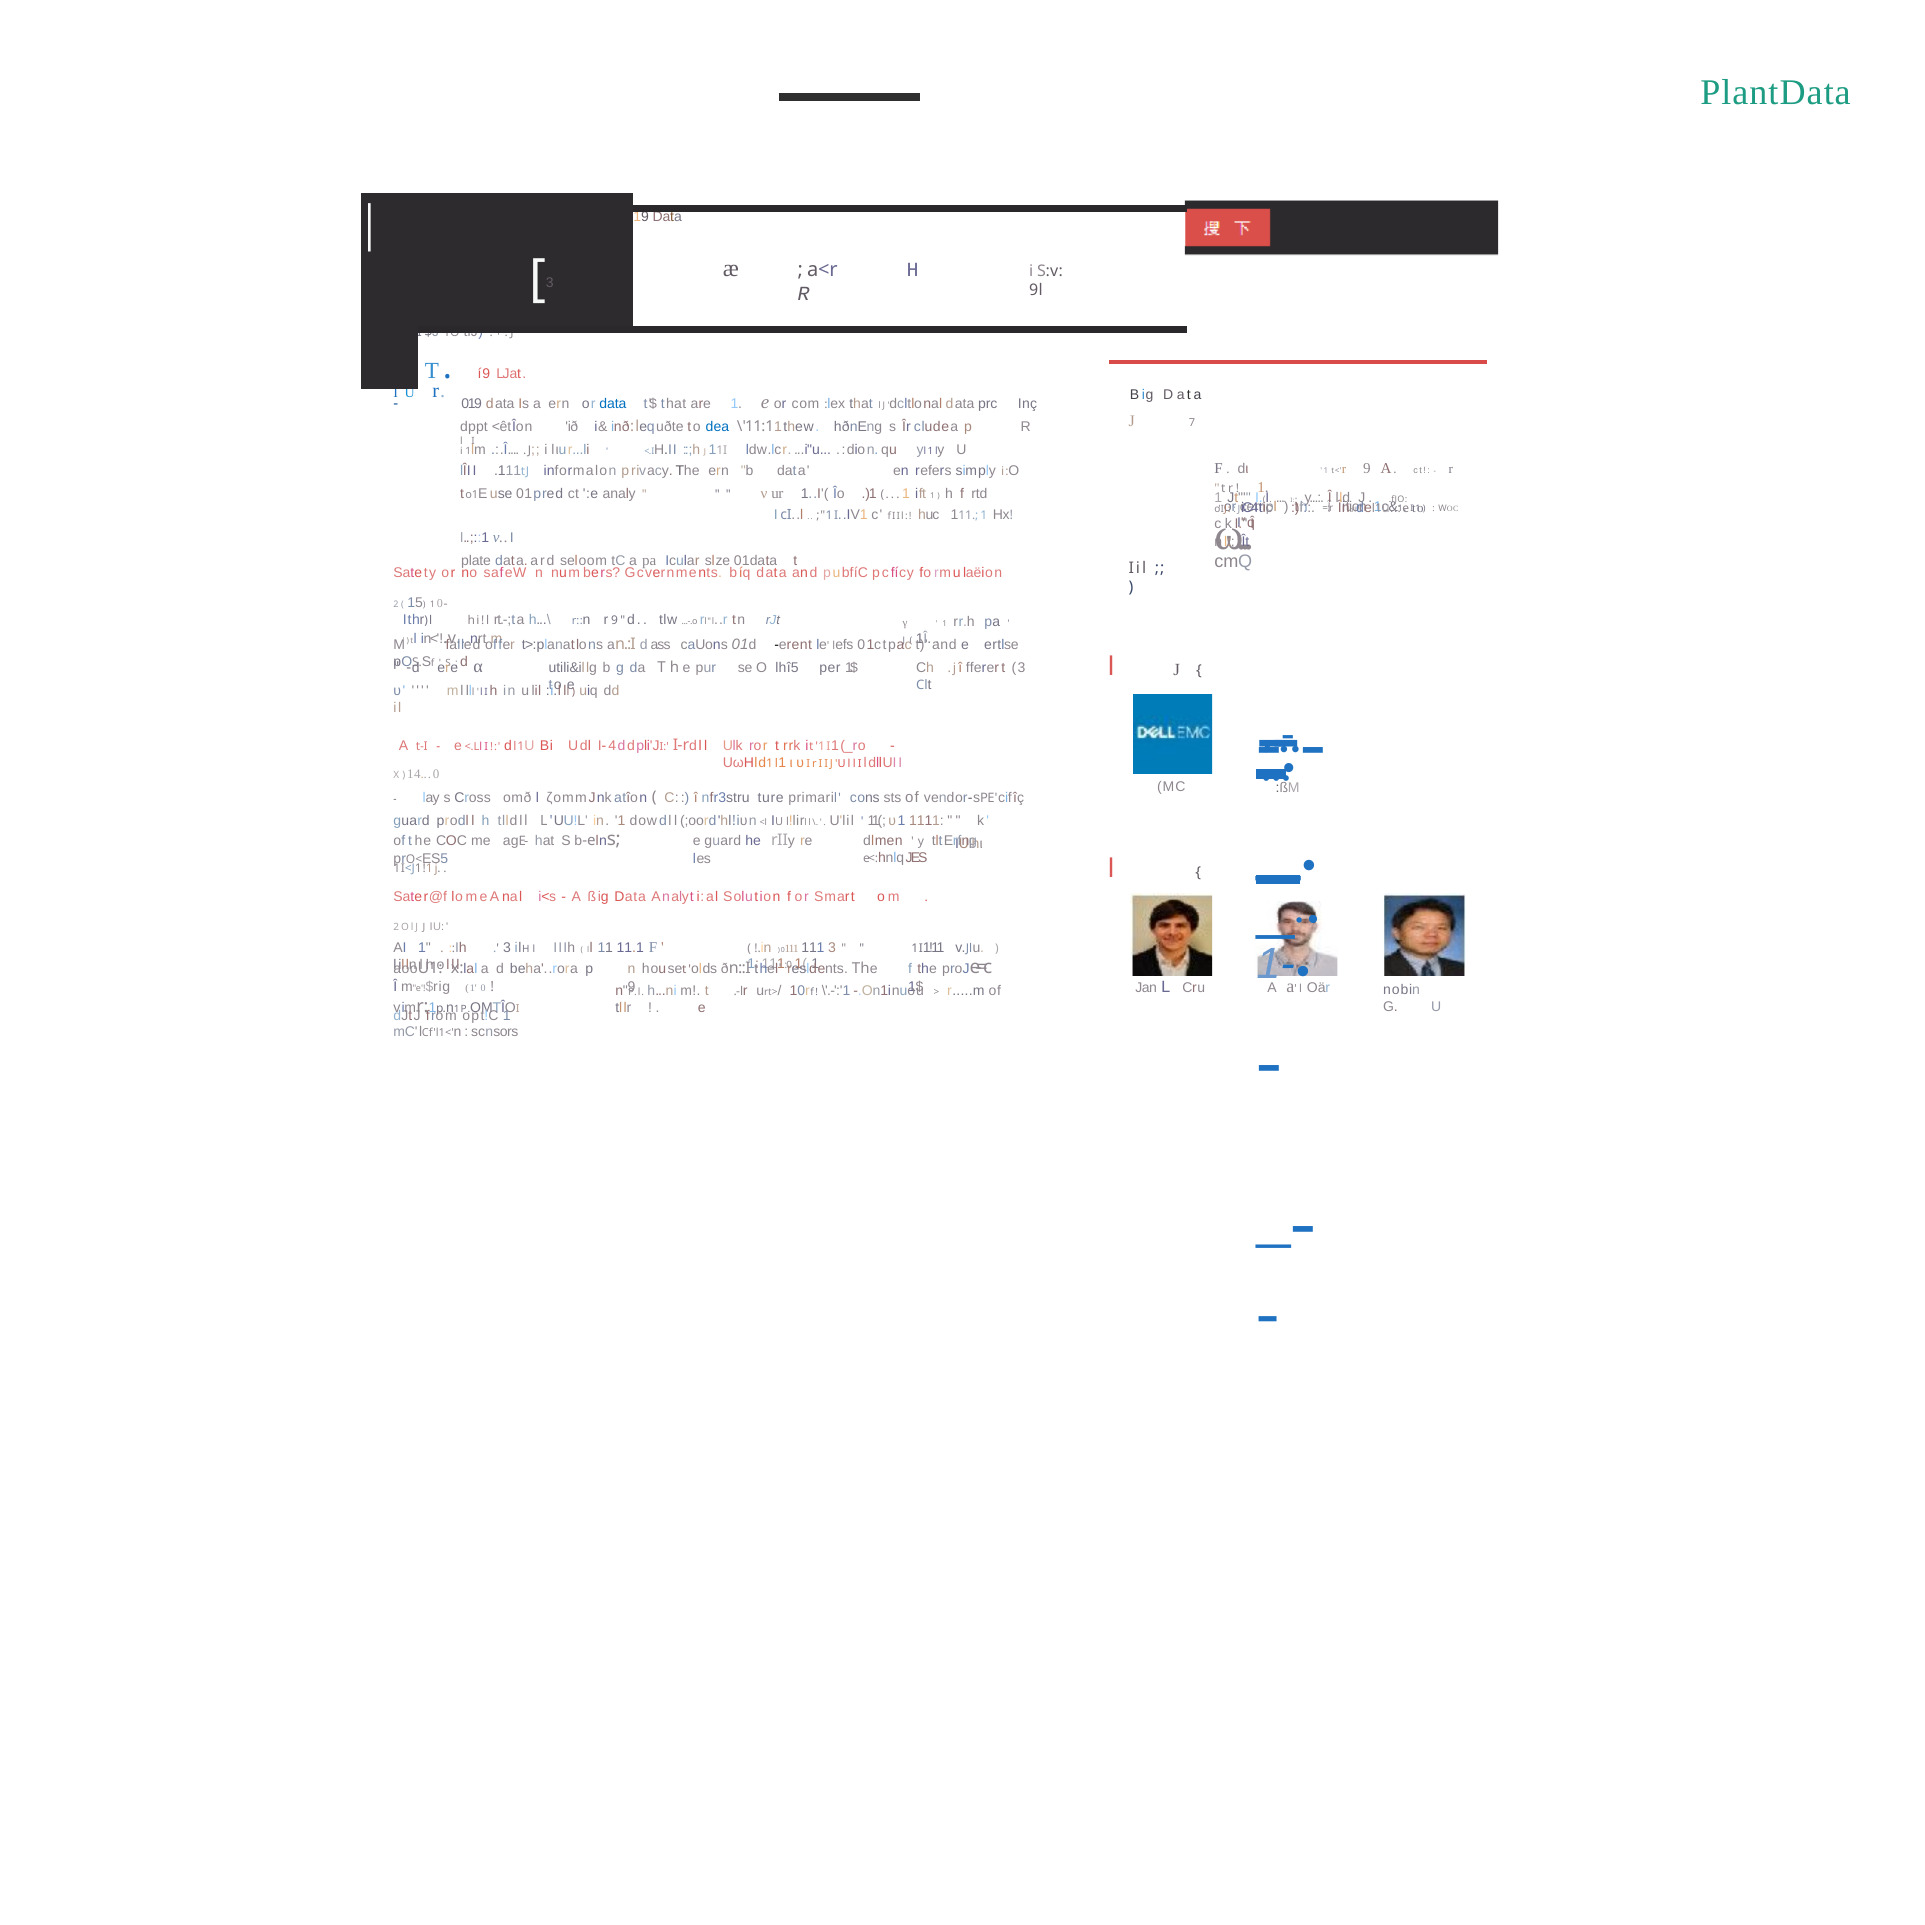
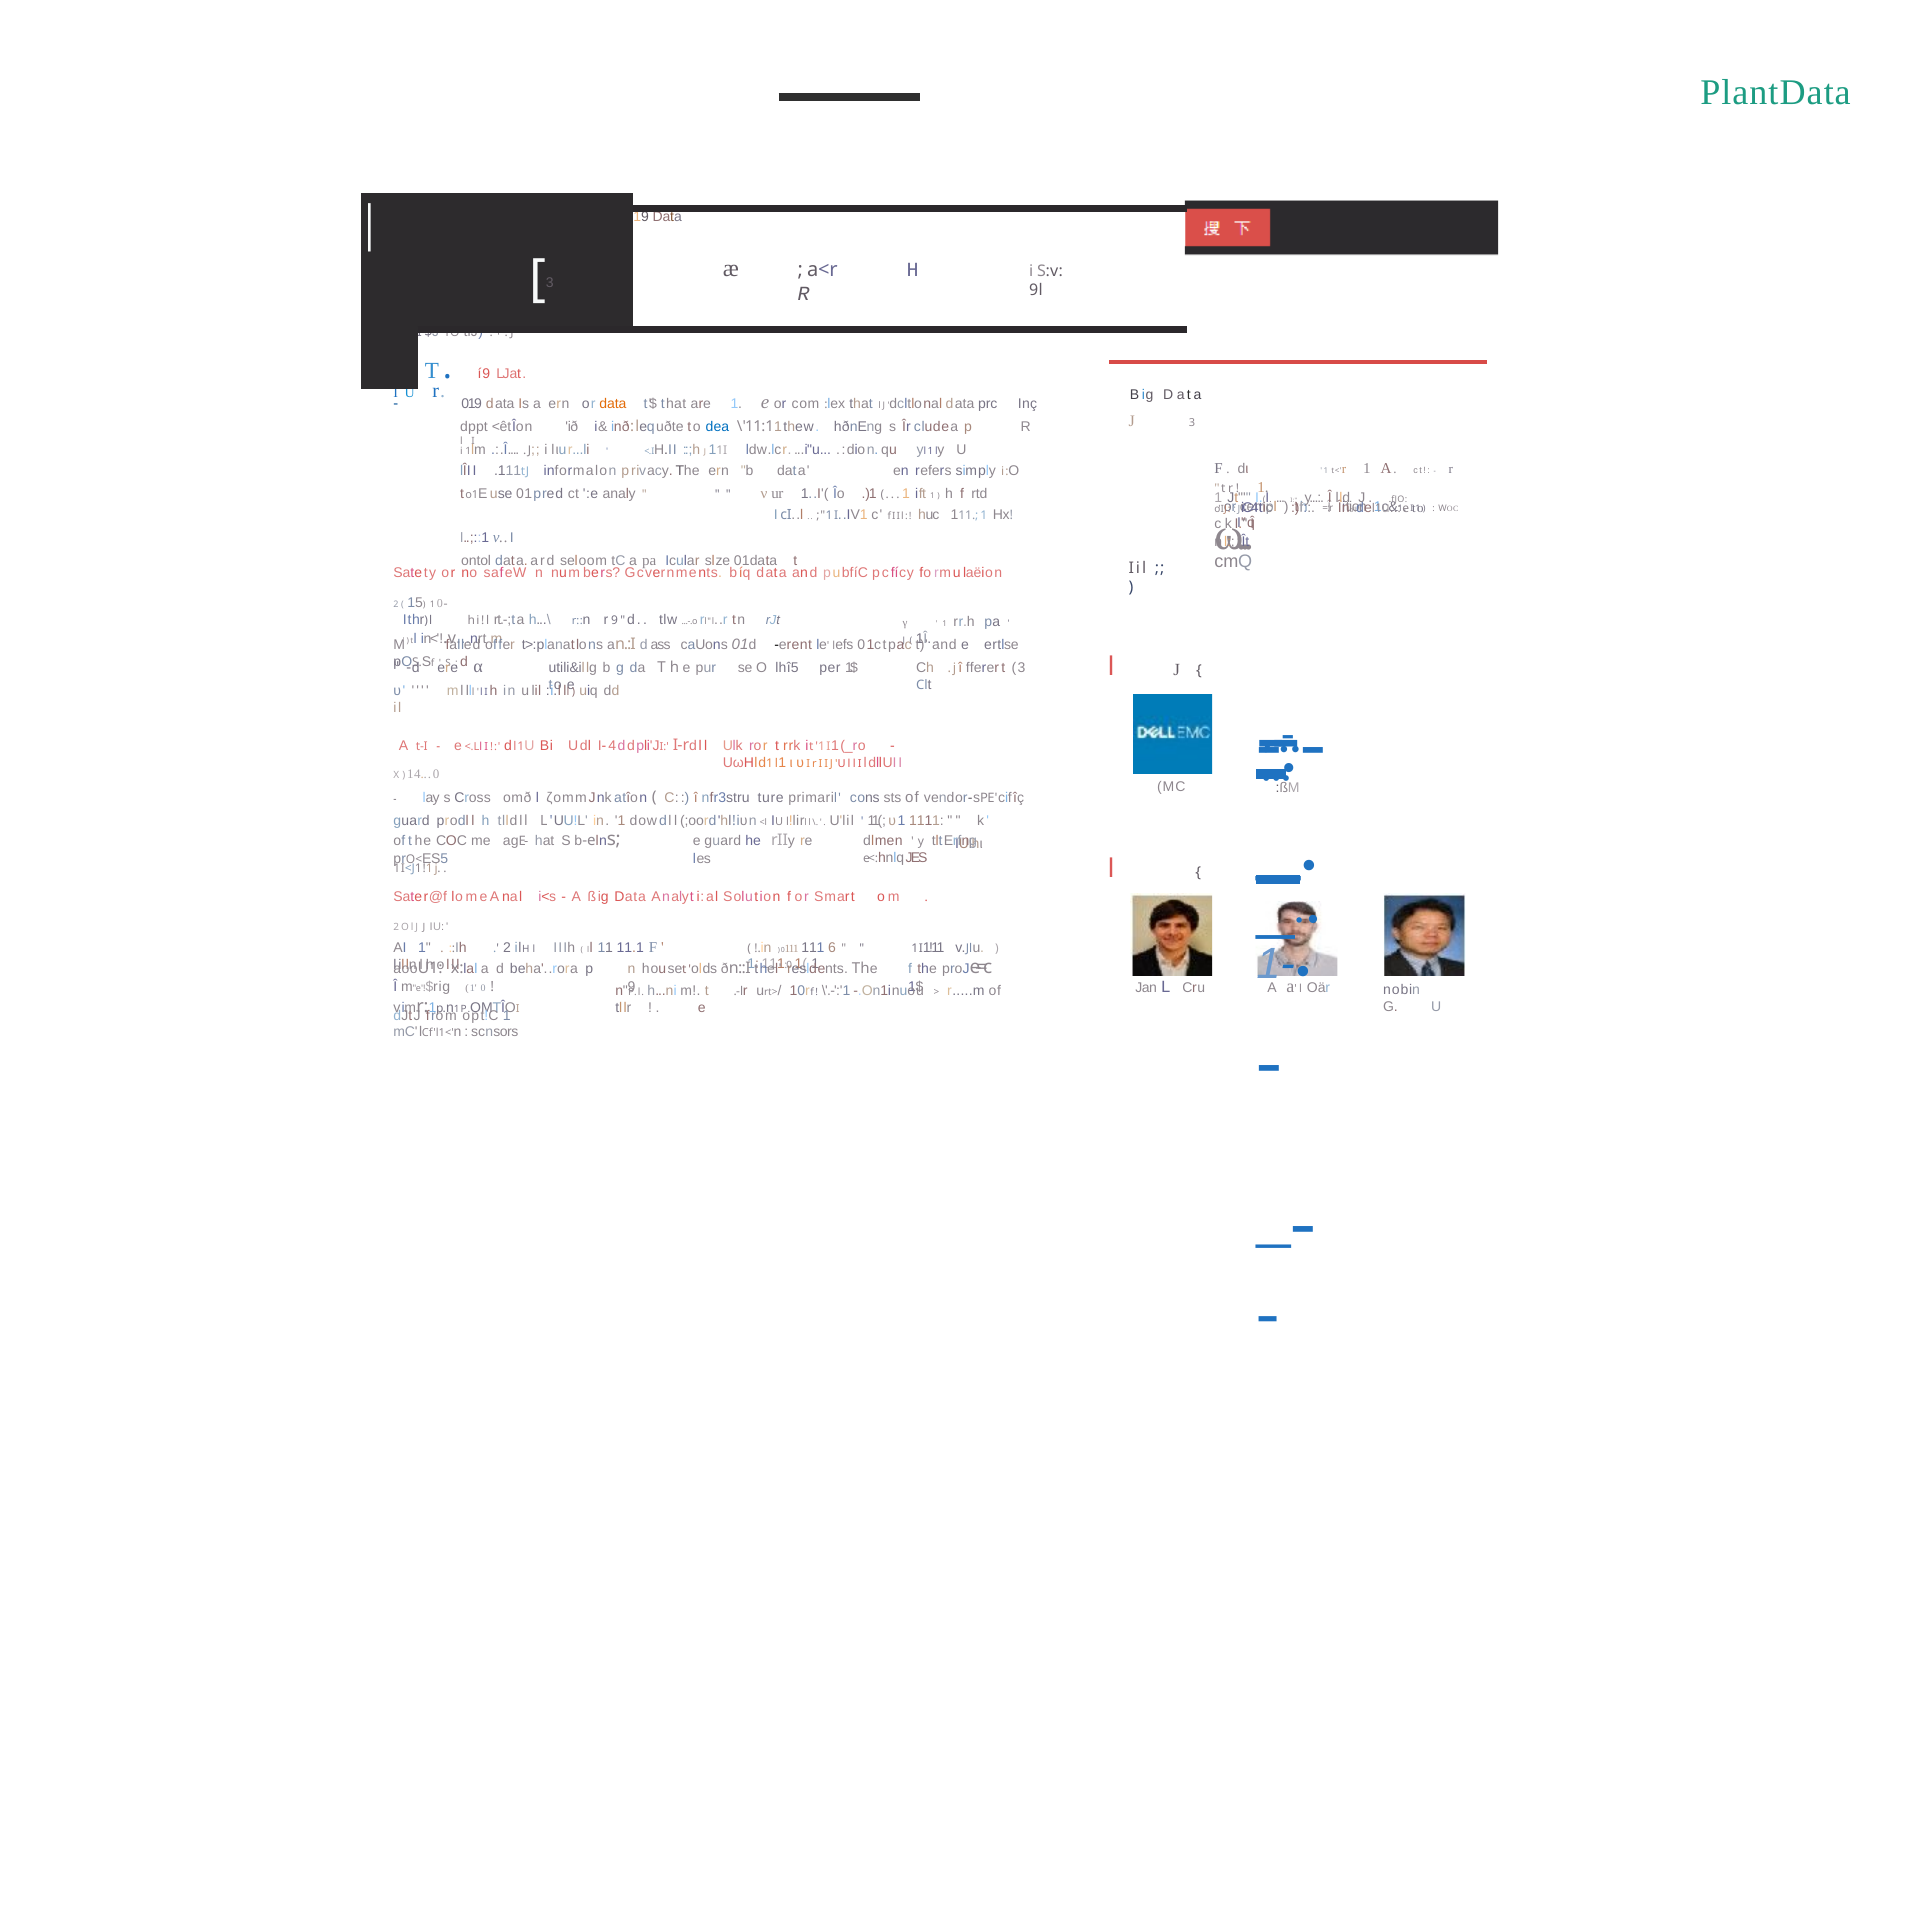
data colour: blue -> orange (613, 404)
J 7: 7 -> 3 (1192, 423)
r 9: 9 -> 1 (1367, 469)
plate: plate -> ontol (476, 561)
3: 3 -> 2 (507, 947)
111 3: 3 -> 6 (832, 947)
